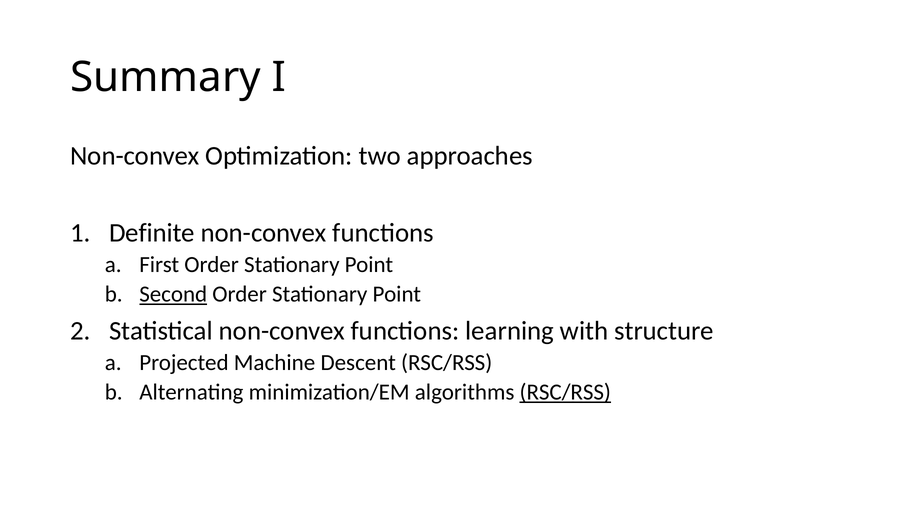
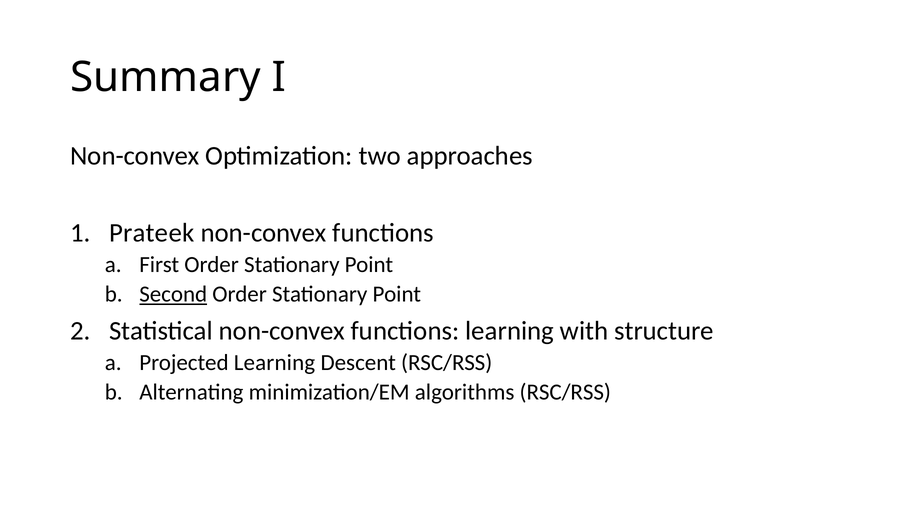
Definite: Definite -> Prateek (152, 233)
Projected Machine: Machine -> Learning (274, 363)
RSC/RSS underline: present -> none (565, 392)
